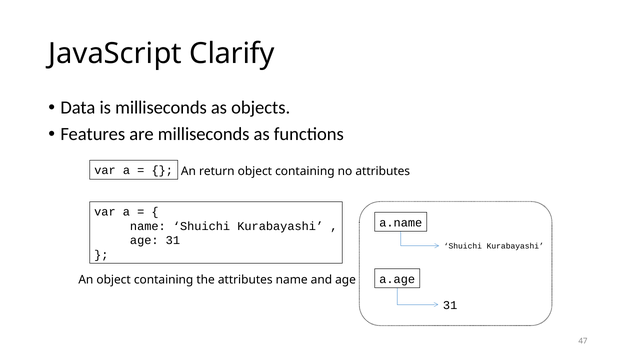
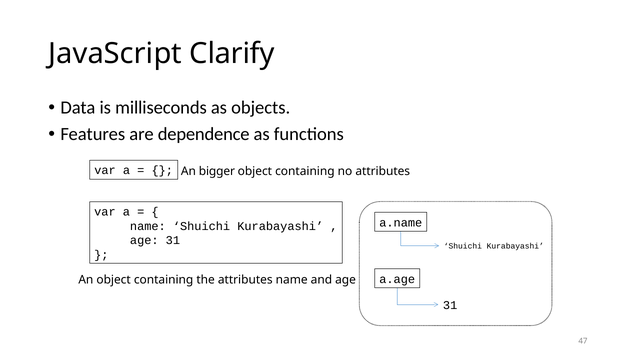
are milliseconds: milliseconds -> dependence (204, 134)
return: return -> bigger (217, 171)
